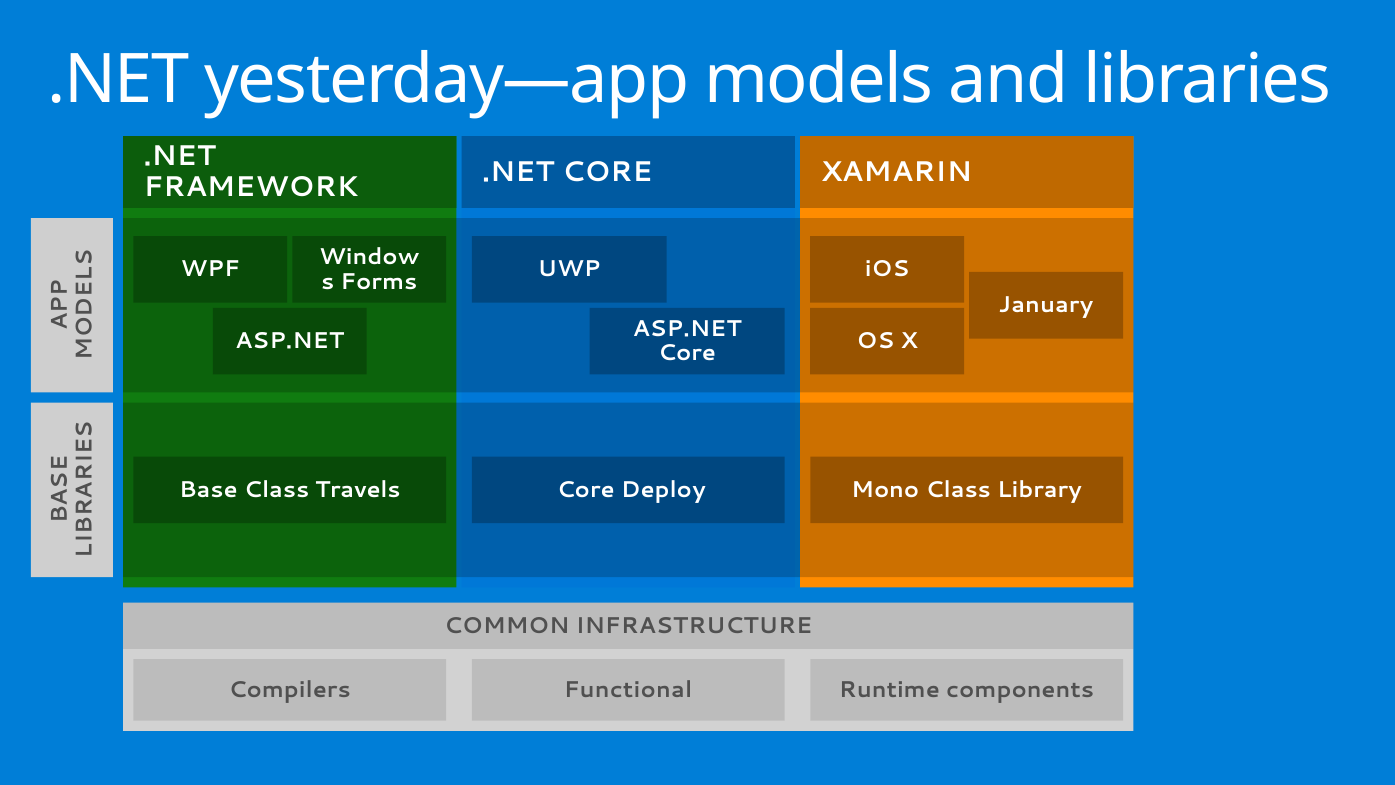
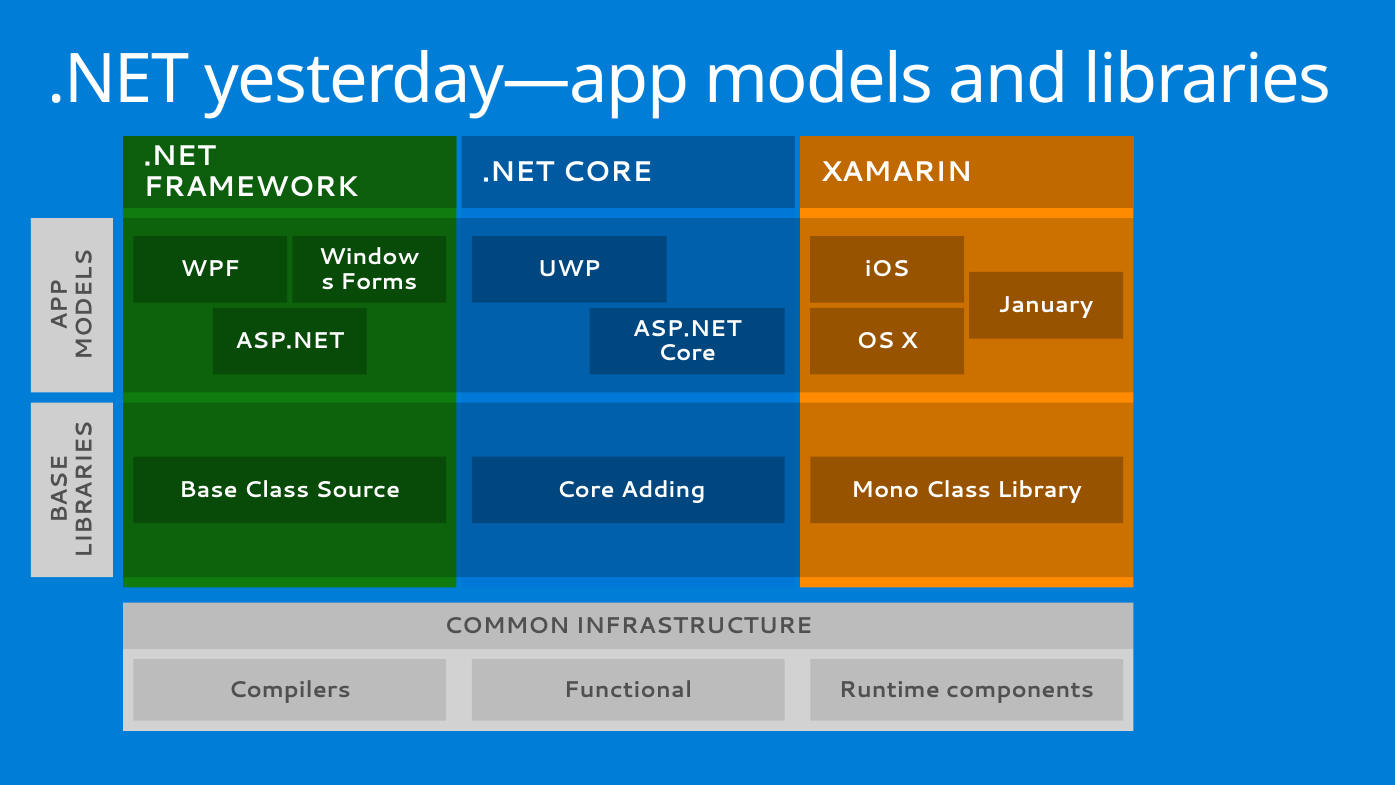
Travels: Travels -> Source (358, 490)
Deploy: Deploy -> Adding (663, 490)
